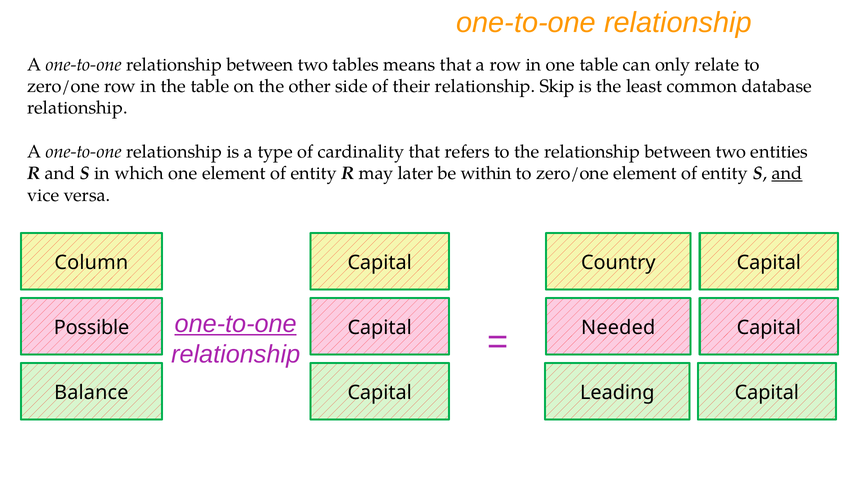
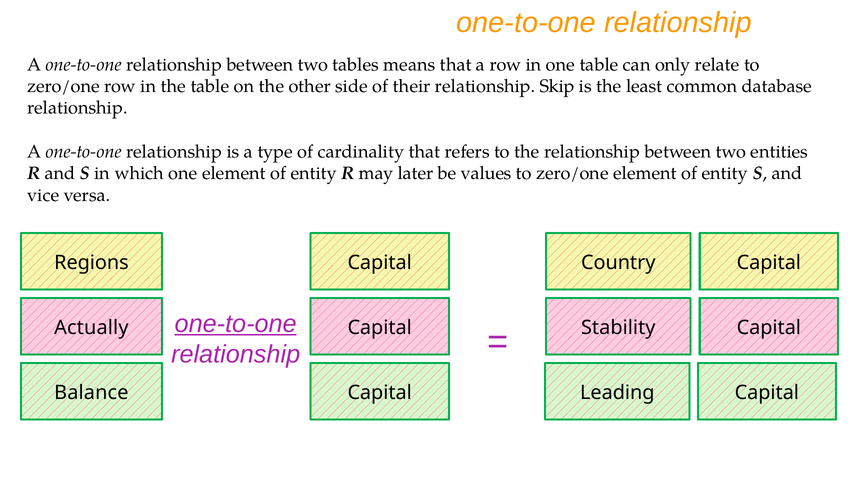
within: within -> values (486, 173)
and underline: present -> none (787, 173)
Column: Column -> Regions (91, 263)
Possible: Possible -> Actually (91, 327)
Needed: Needed -> Stability (618, 327)
